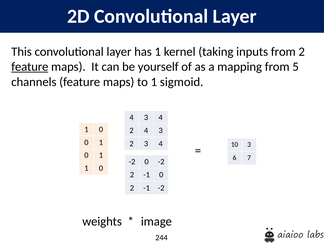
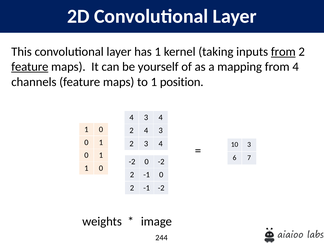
from underline: none -> present (283, 52)
from 5: 5 -> 4 (296, 67)
sigmoid: sigmoid -> position (182, 82)
